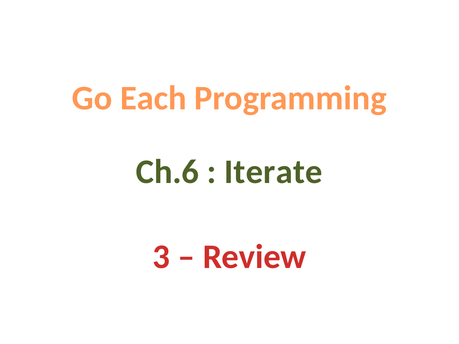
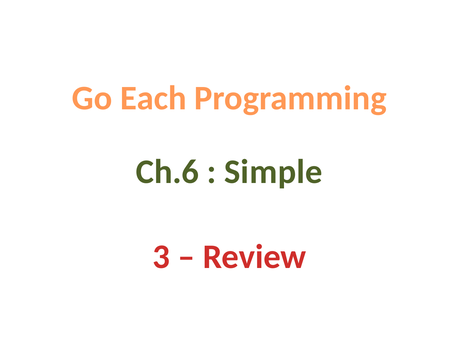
Iterate: Iterate -> Simple (273, 172)
